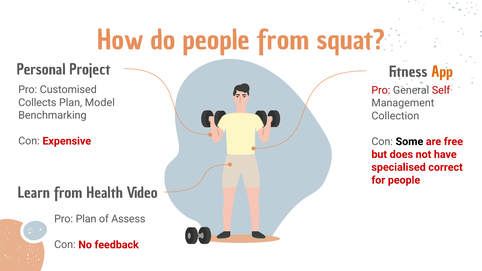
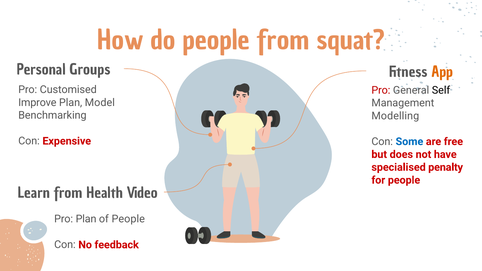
Project: Project -> Groups (90, 70)
Self colour: red -> black (441, 90)
Collects: Collects -> Improve (37, 103)
Collection: Collection -> Modelling (395, 116)
Some colour: black -> blue (409, 142)
correct: correct -> penalty (446, 167)
of Assess: Assess -> People (128, 219)
